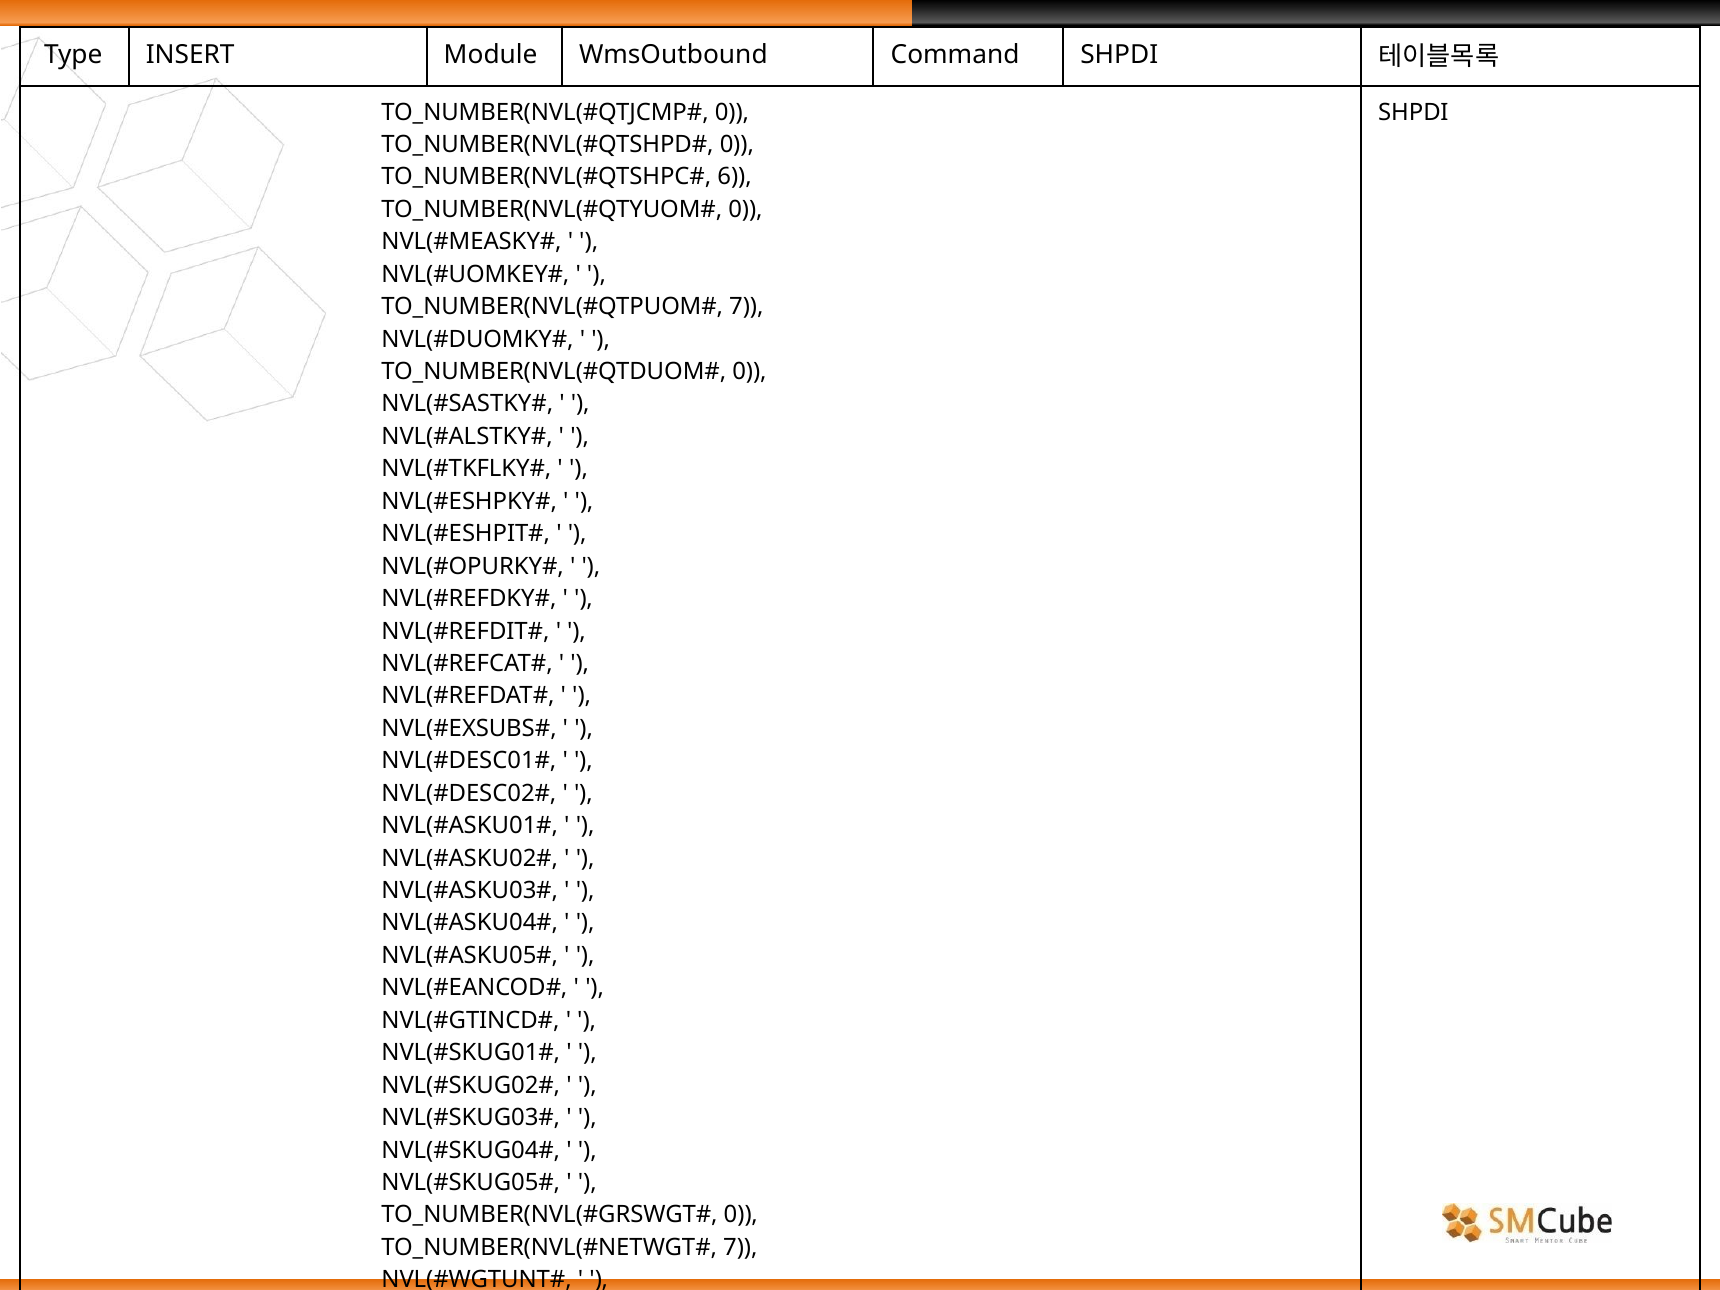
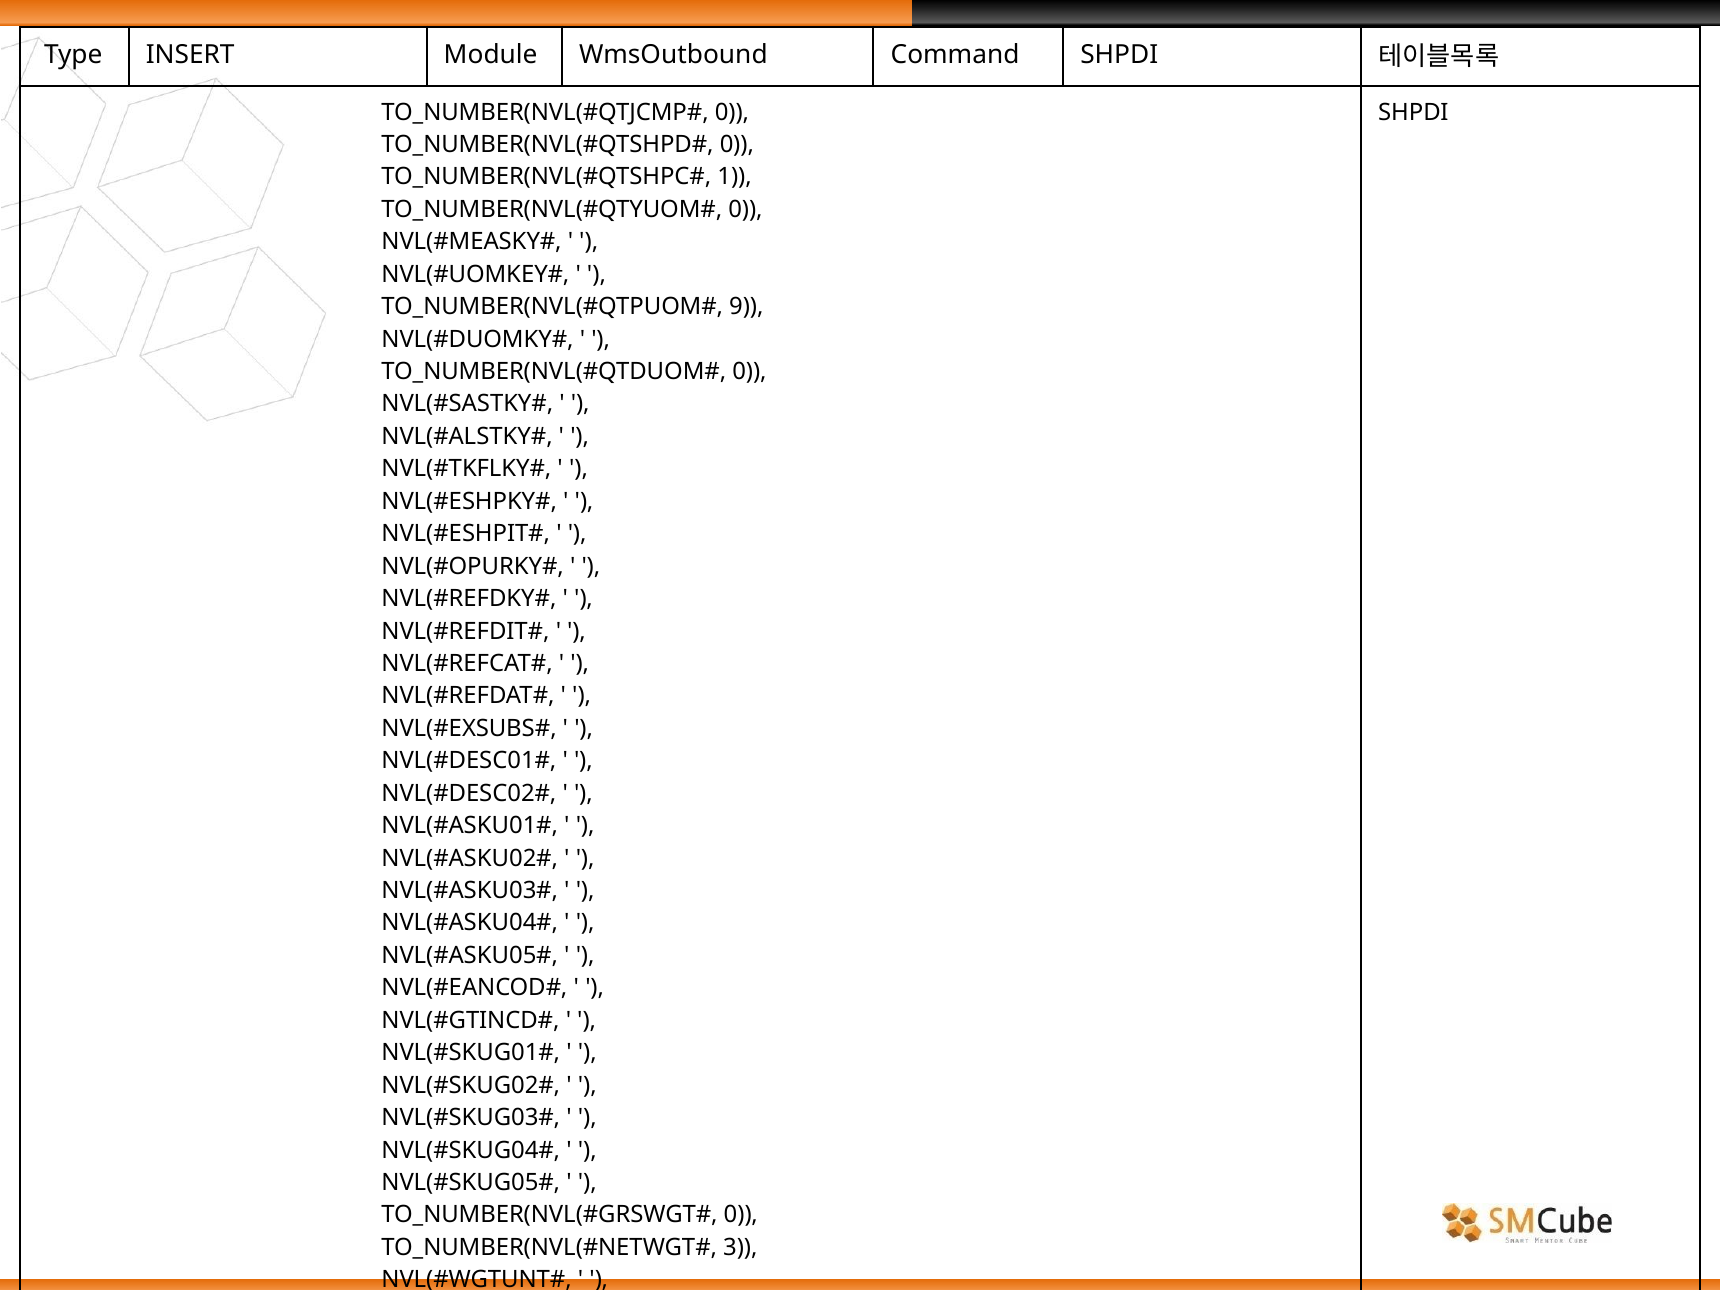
6: 6 -> 1 (735, 177)
7: 7 -> 9 (746, 307)
7: 7 -> 3 (740, 1247)
